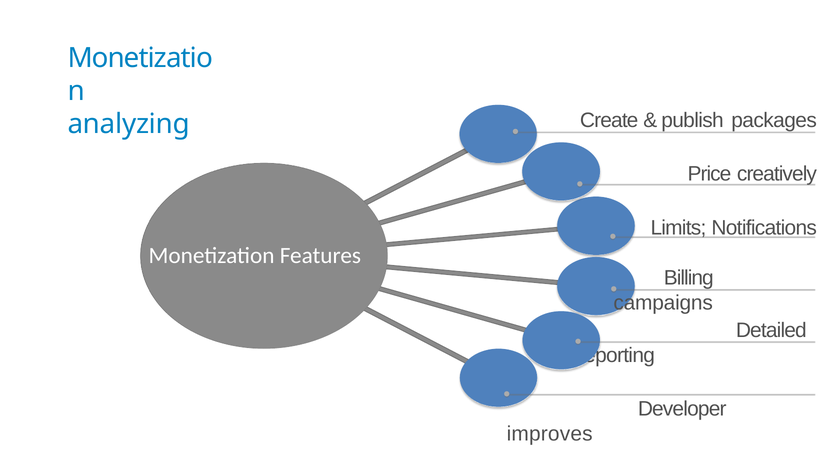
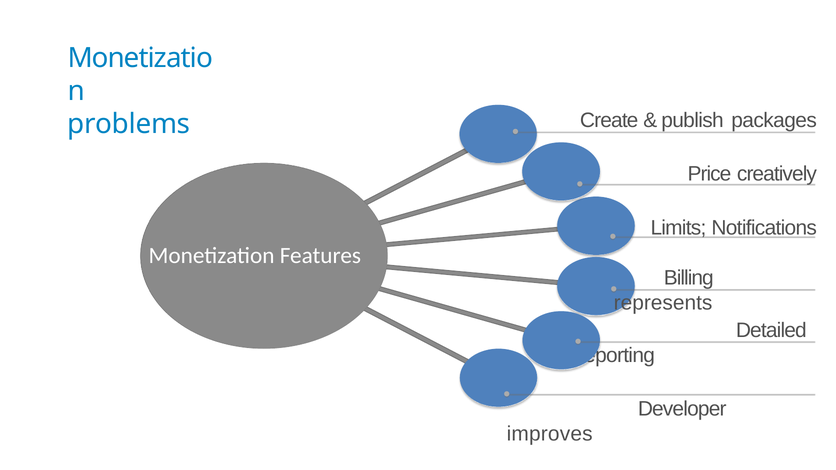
analyzing: analyzing -> problems (129, 124)
campaigns: campaigns -> represents (663, 303)
